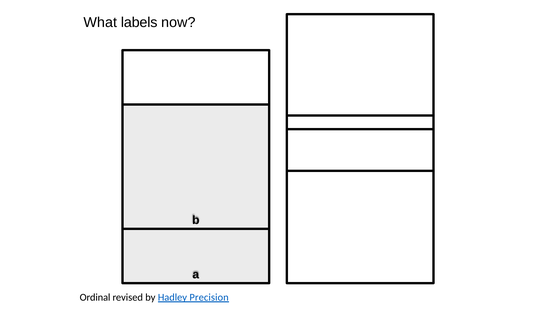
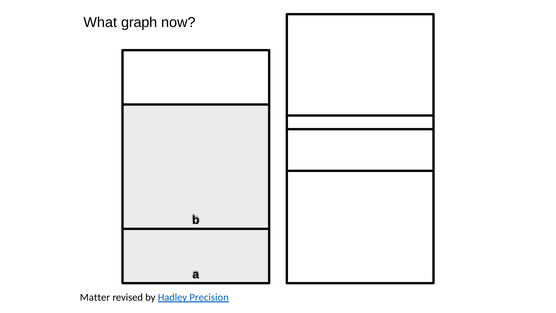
labels: labels -> graph (139, 22)
Ordinal: Ordinal -> Matter (95, 297)
